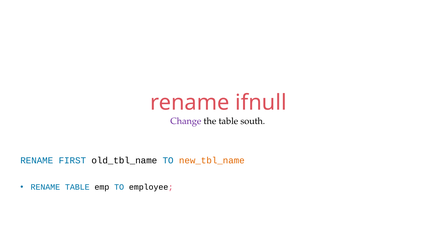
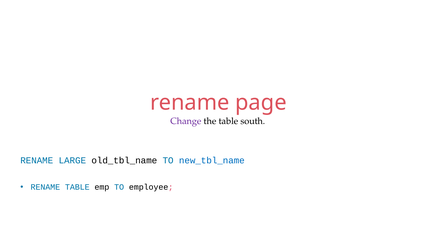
ifnull: ifnull -> page (261, 102)
FIRST: FIRST -> LARGE (72, 160)
new_tbl_name colour: orange -> blue (212, 160)
